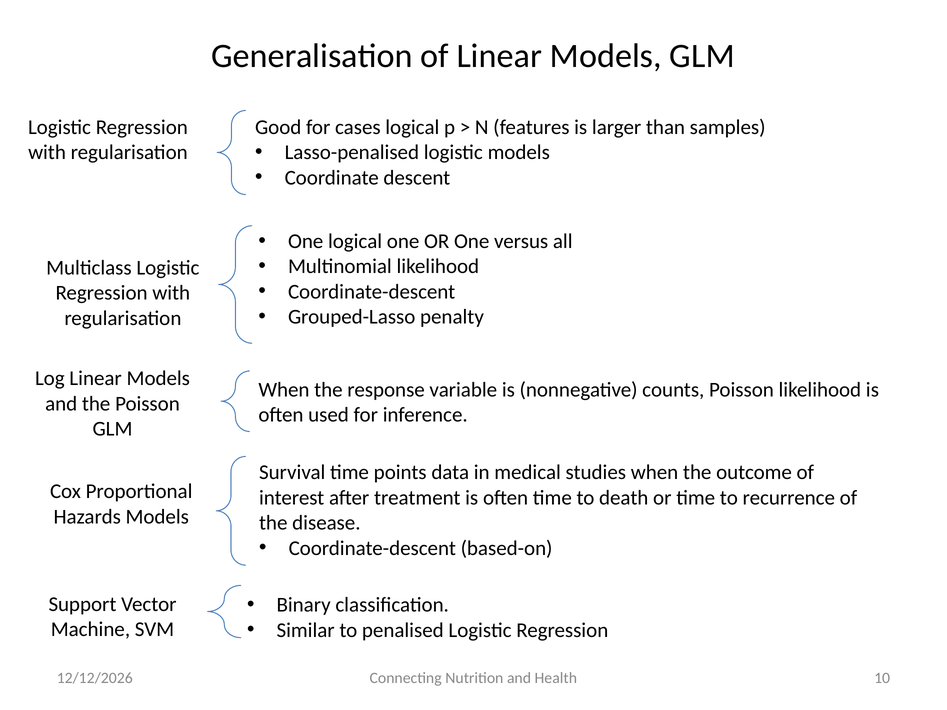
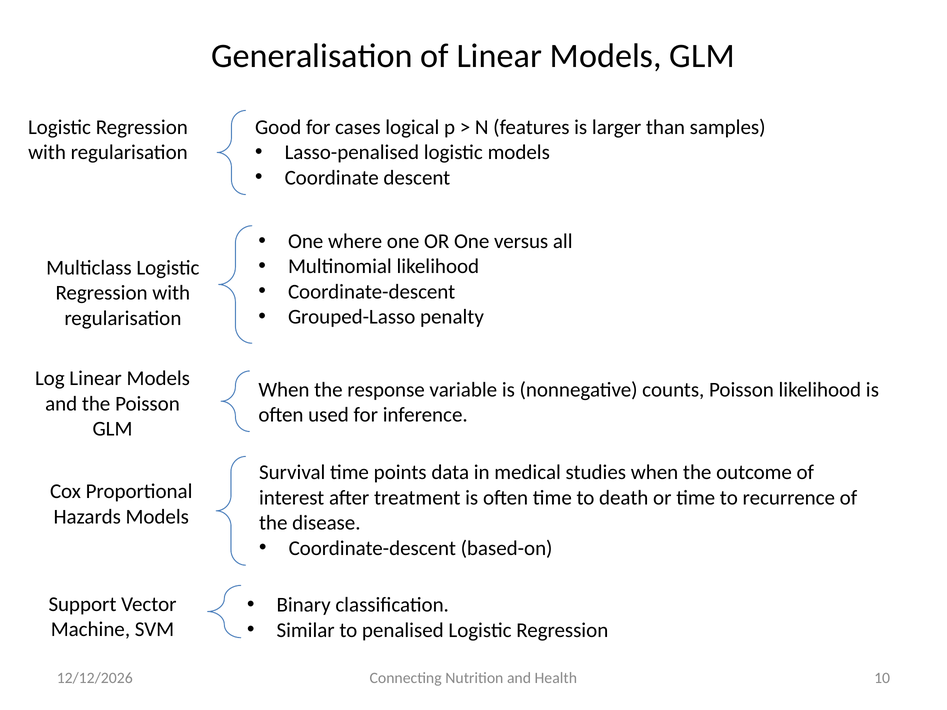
One logical: logical -> where (355, 241)
